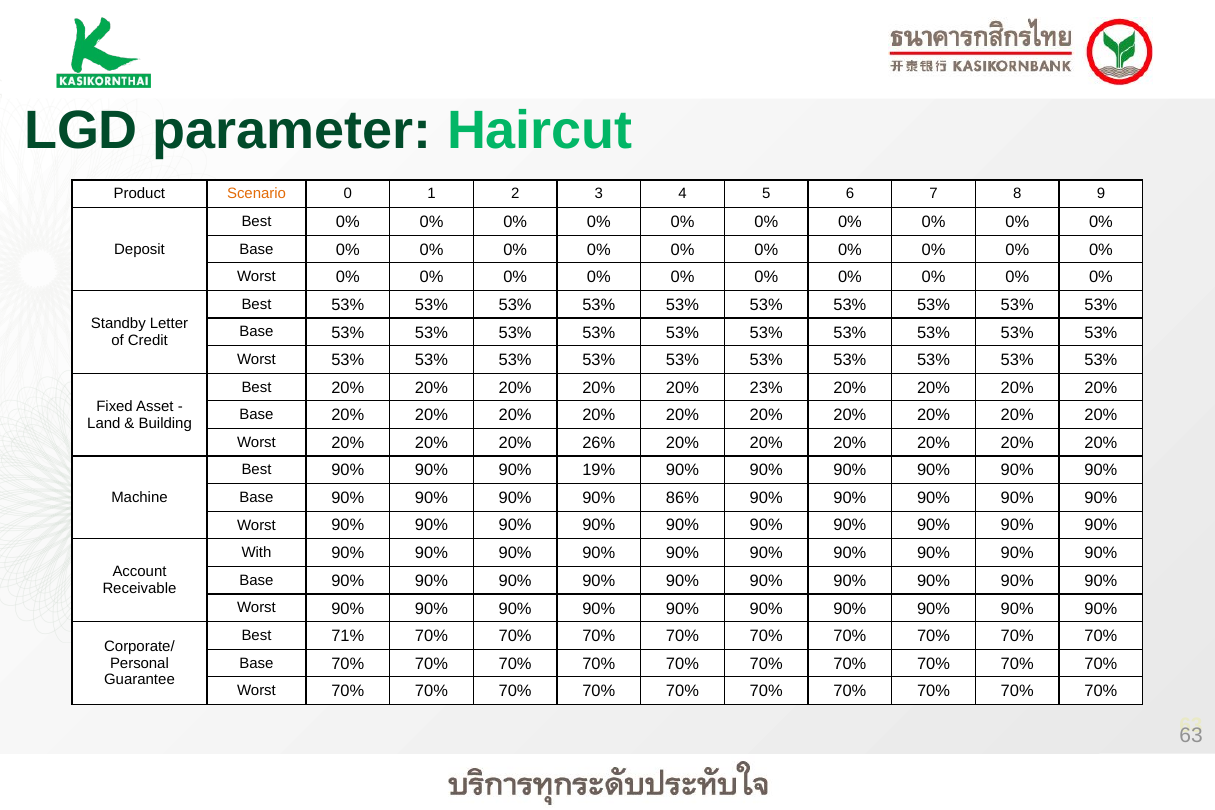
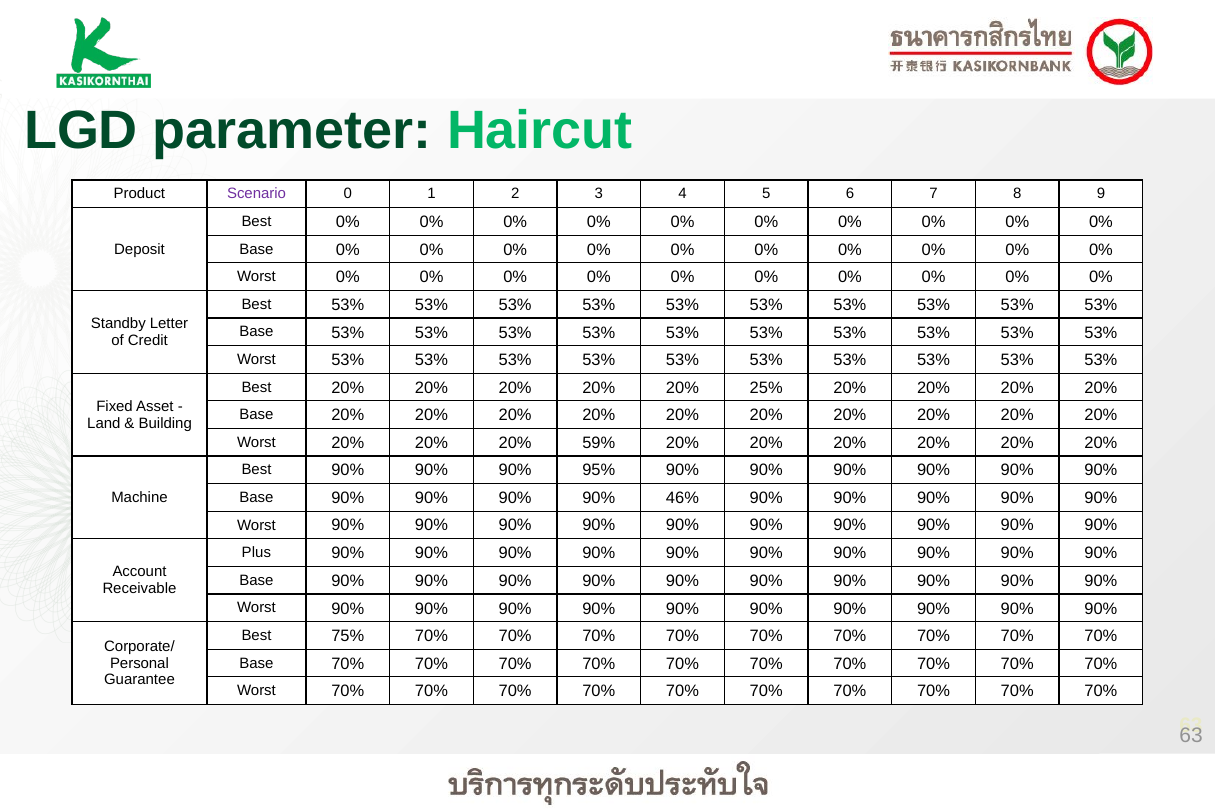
Scenario colour: orange -> purple (257, 194)
23%: 23% -> 25% (766, 388)
26%: 26% -> 59% (599, 443)
19%: 19% -> 95% (599, 470)
86%: 86% -> 46% (682, 498)
With: With -> Plus (256, 553)
71%: 71% -> 75% (348, 636)
